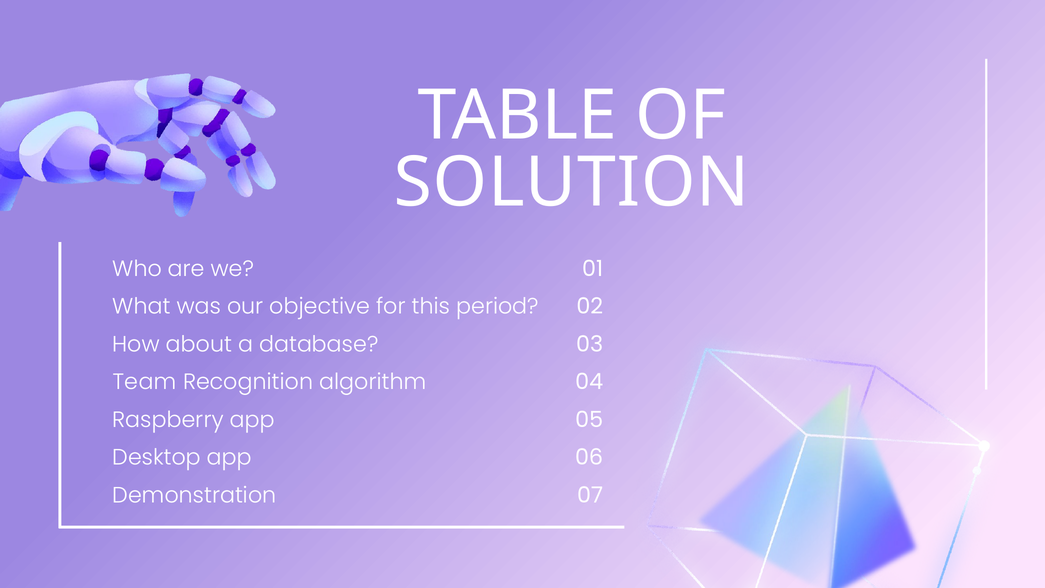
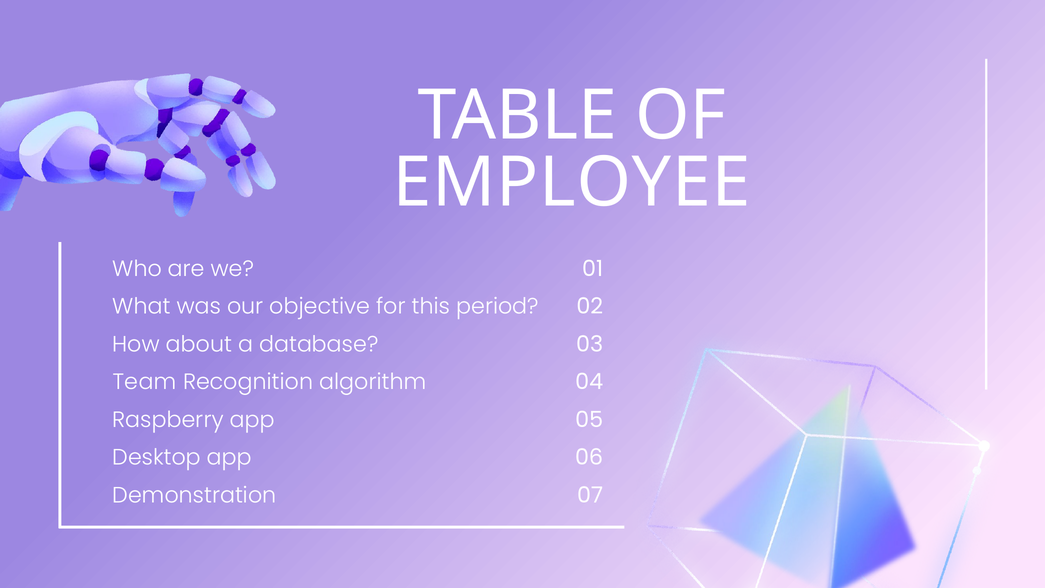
SOLUTION: SOLUTION -> EMPLOYEE (572, 183)
